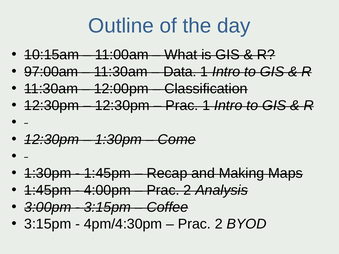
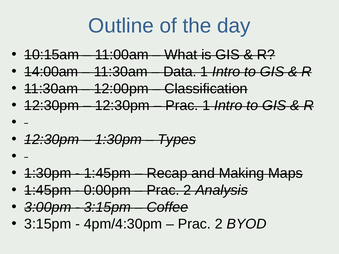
97:00am: 97:00am -> 14:00am (51, 72)
Come: Come -> Types (177, 140)
4:00pm: 4:00pm -> 0:00pm (107, 190)
